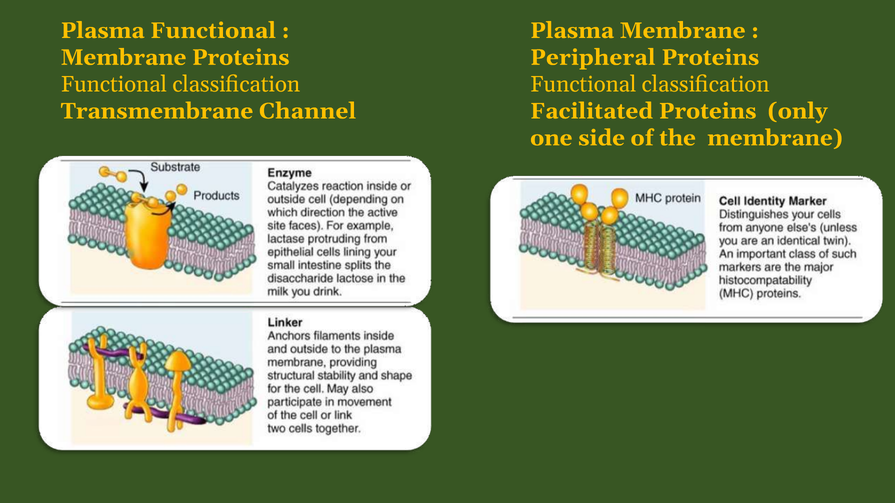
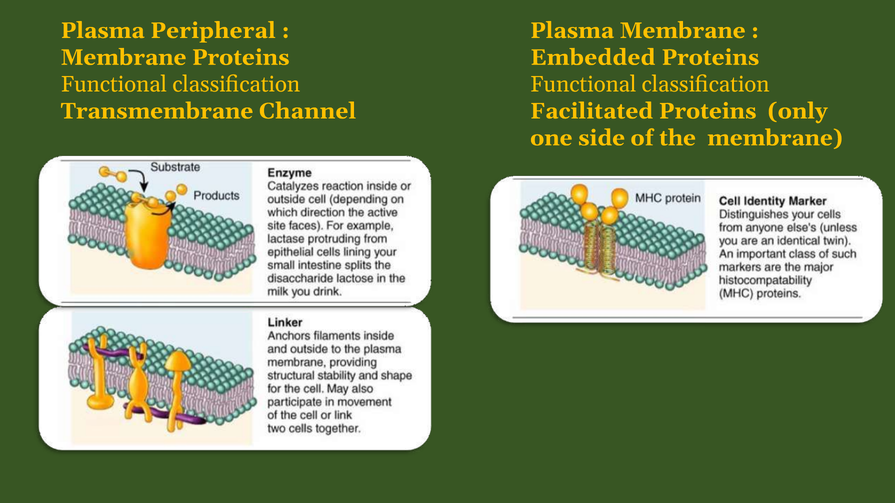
Plasma Functional: Functional -> Peripheral (213, 31)
Peripheral: Peripheral -> Embedded (593, 57)
